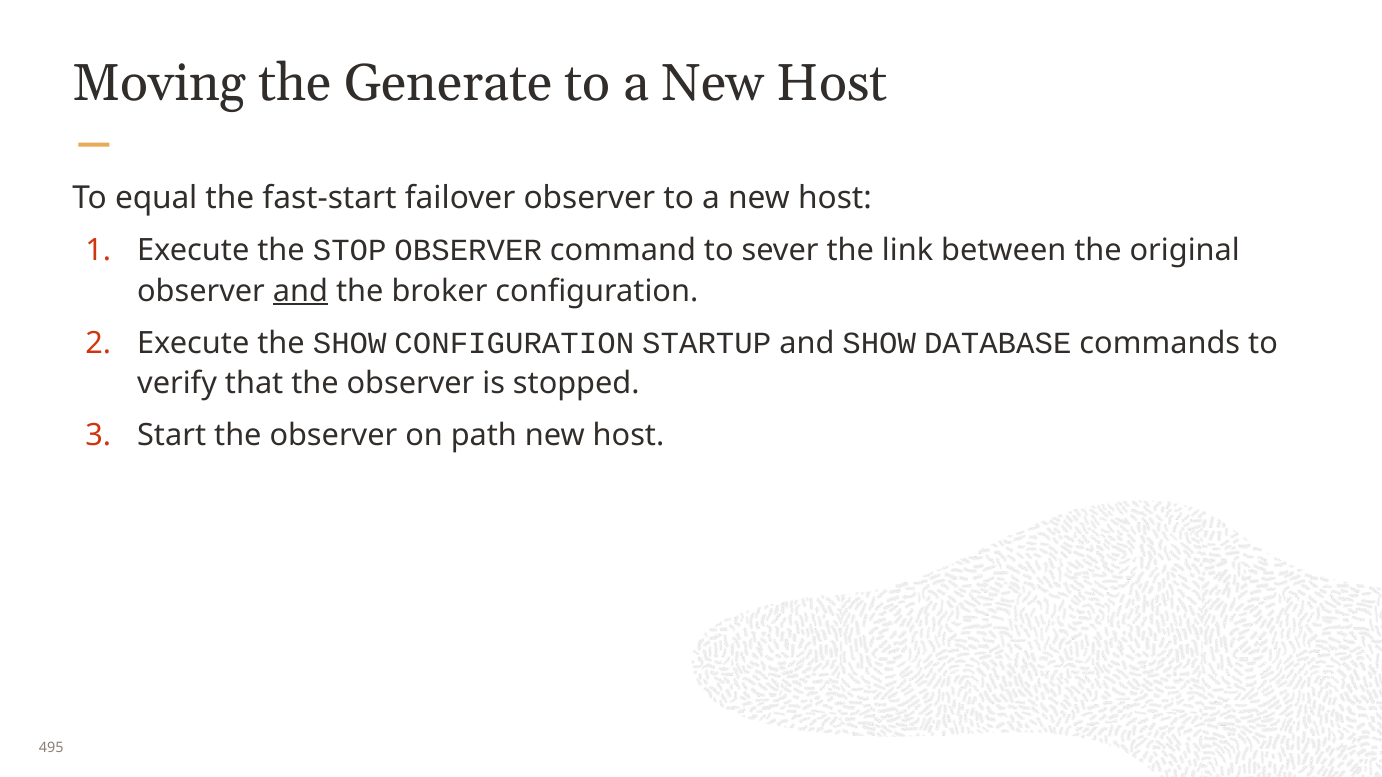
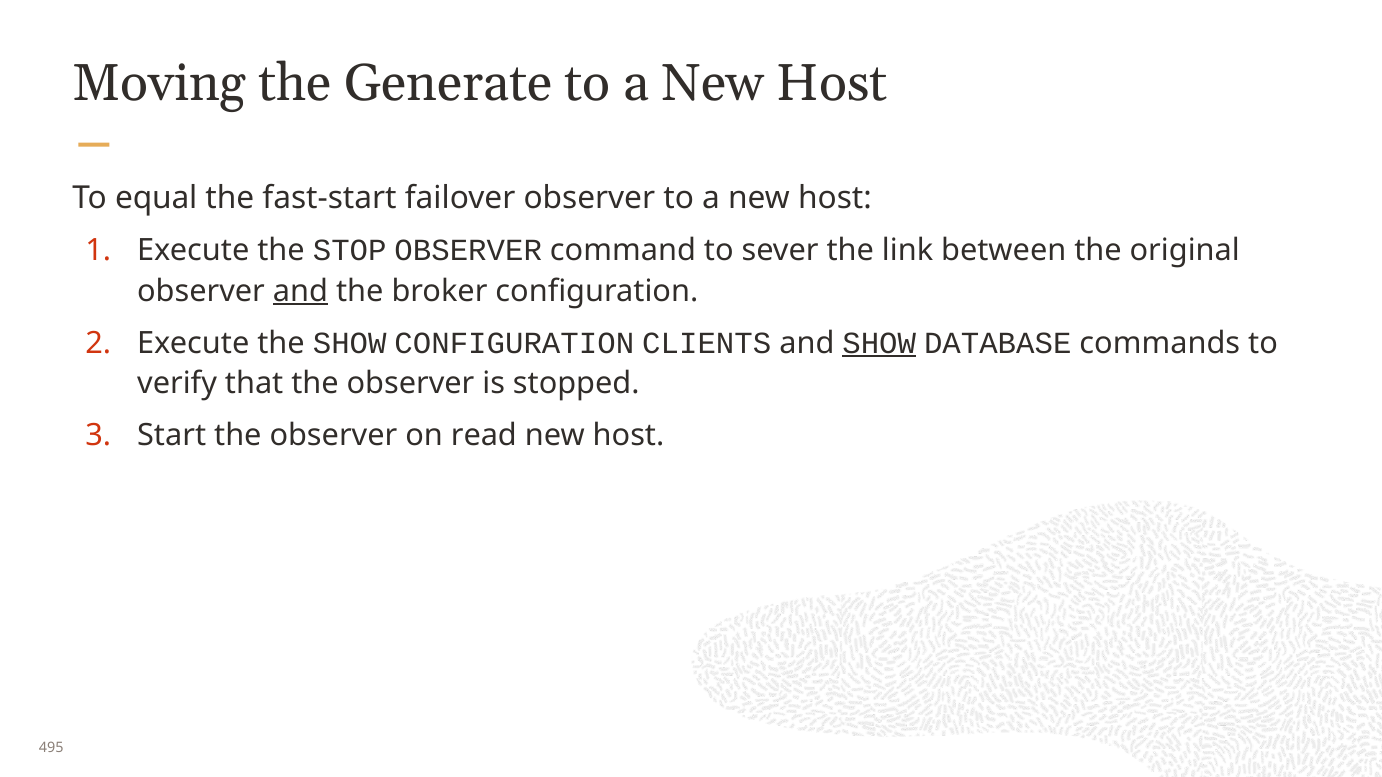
STARTUP: STARTUP -> CLIENTS (707, 343)
SHOW underline: none -> present (879, 343)
path: path -> read (484, 436)
